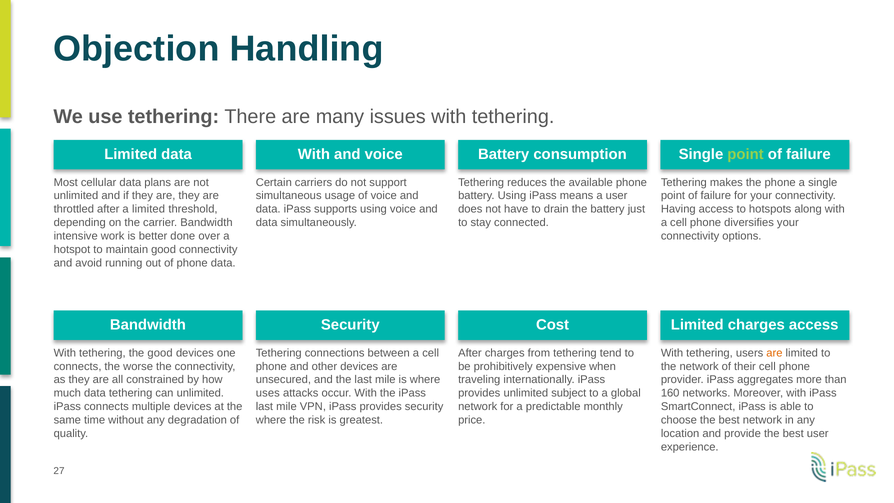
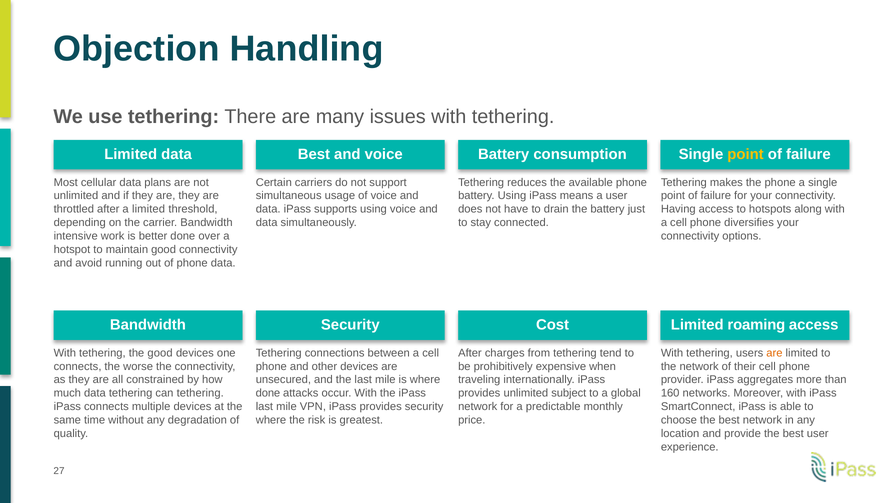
data With: With -> Best (314, 154)
point colour: light green -> yellow (746, 154)
Limited charges: charges -> roaming (756, 325)
can unlimited: unlimited -> tethering (200, 393)
uses: uses -> done (268, 393)
